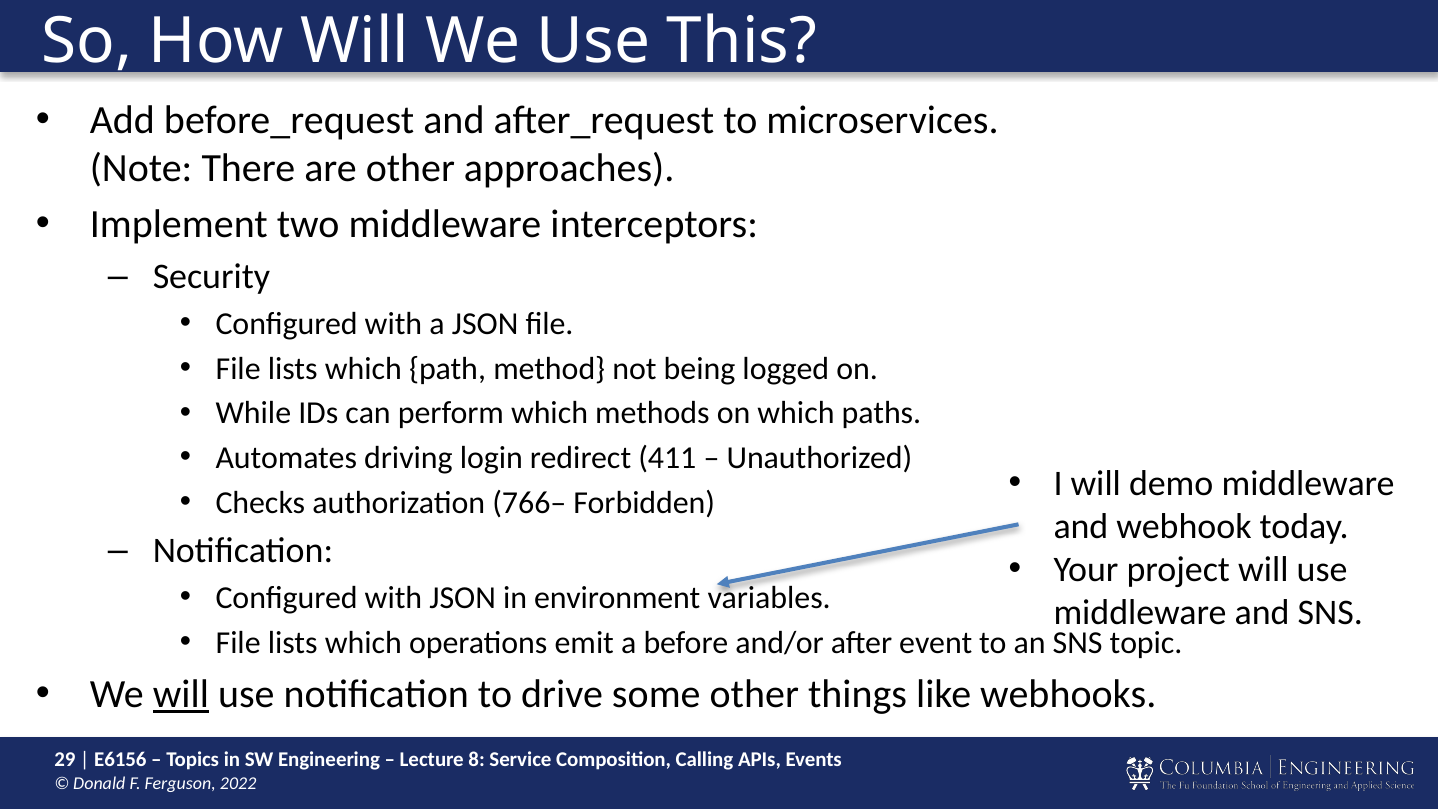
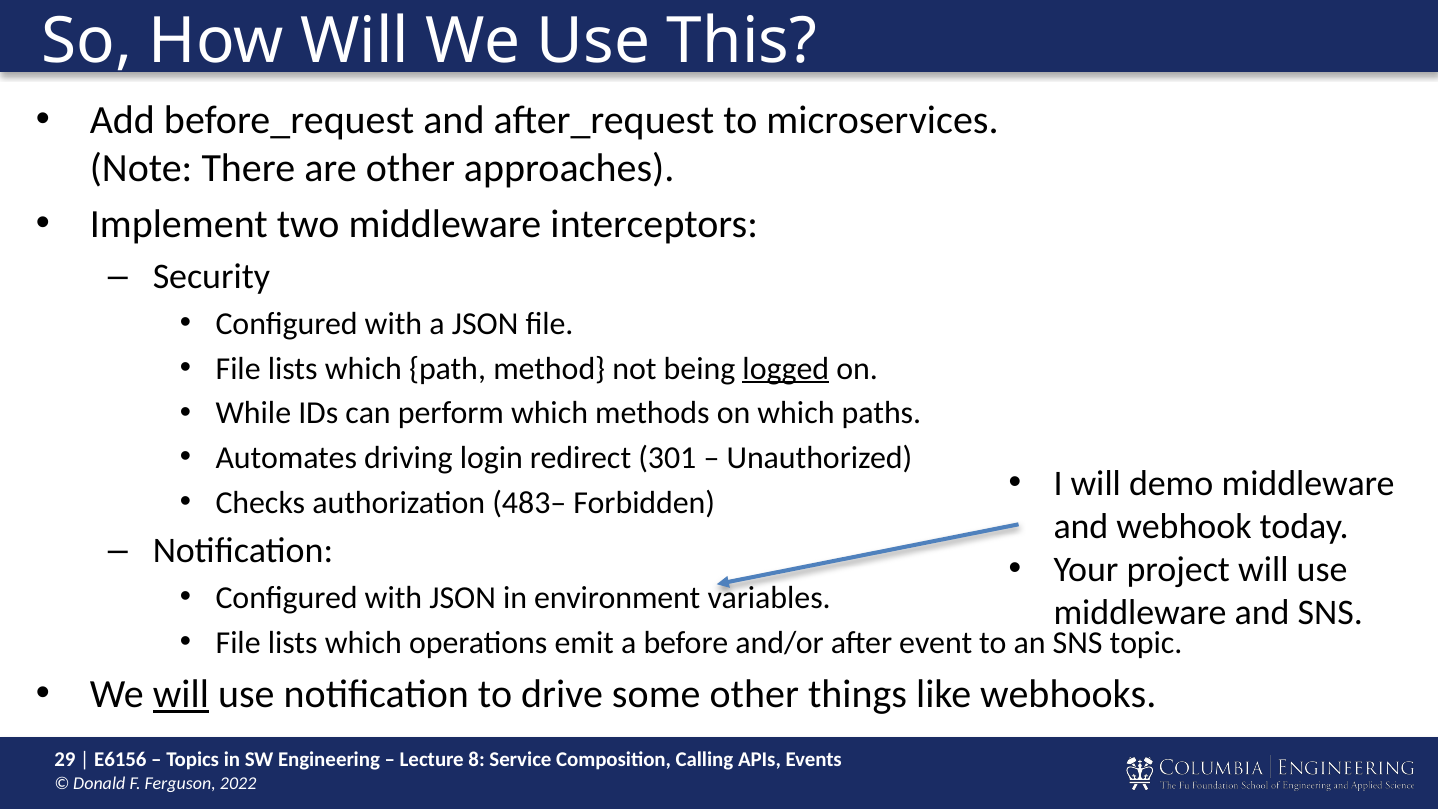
logged underline: none -> present (786, 369)
411: 411 -> 301 (667, 458)
766–: 766– -> 483– (529, 503)
